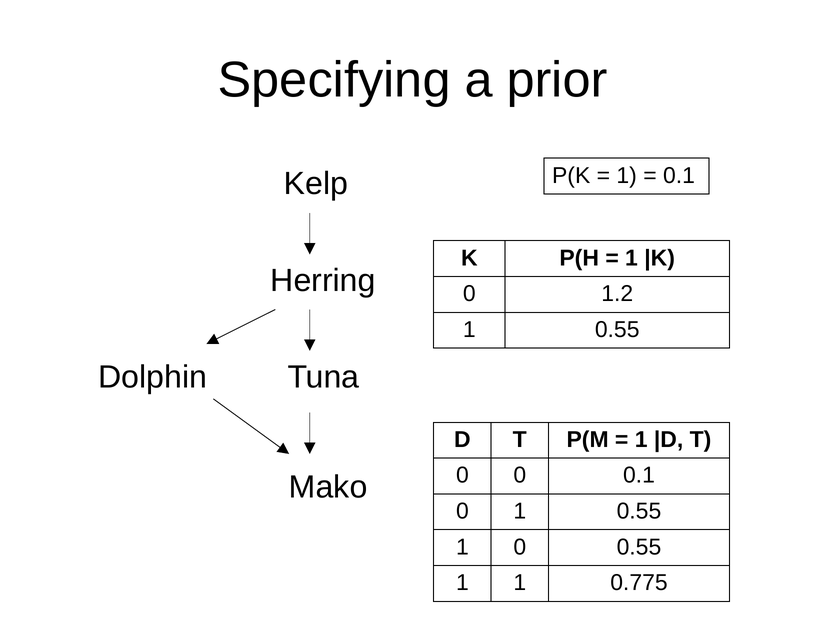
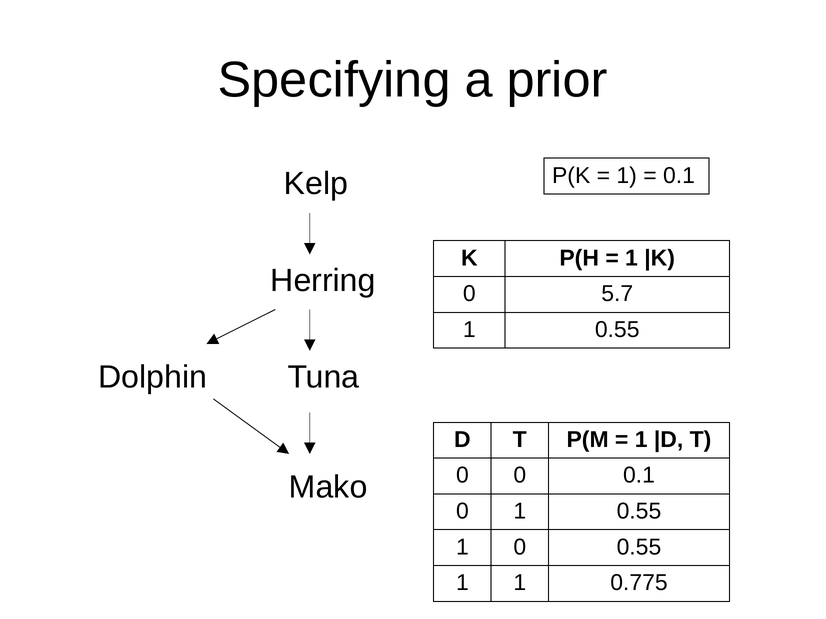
1.2: 1.2 -> 5.7 (617, 294)
